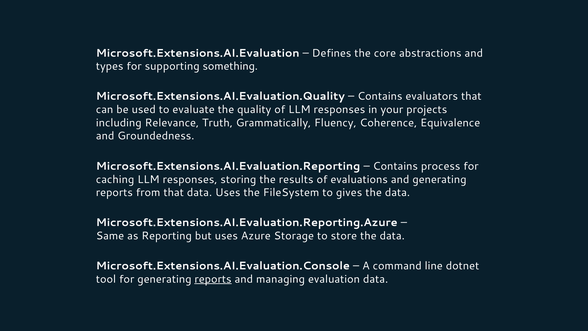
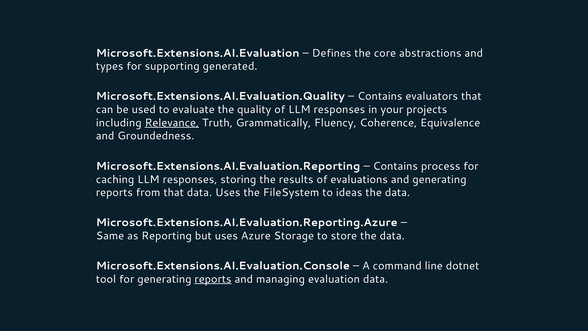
something: something -> generated (230, 66)
Relevance underline: none -> present (172, 123)
gives: gives -> ideas (349, 192)
